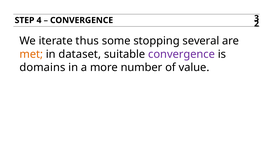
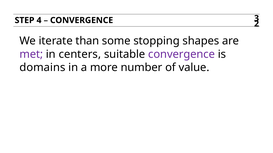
thus: thus -> than (87, 41)
several: several -> shapes (201, 41)
met colour: orange -> purple (31, 54)
dataset: dataset -> centers (80, 54)
